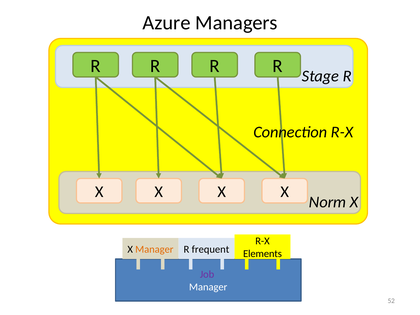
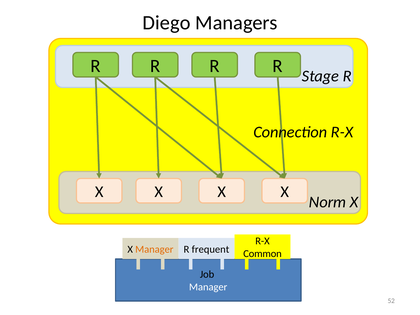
Azure: Azure -> Diego (167, 23)
Elements: Elements -> Common (263, 254)
Job colour: purple -> black (207, 274)
